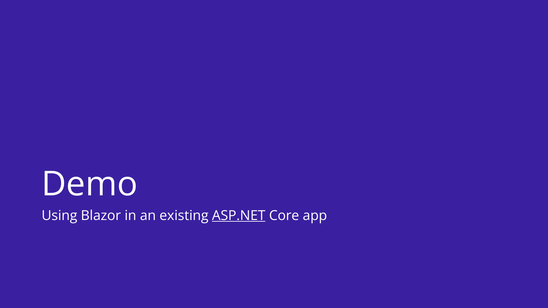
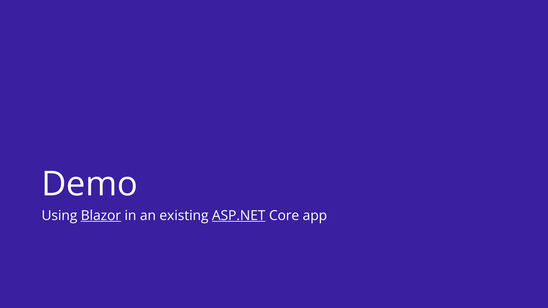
Blazor underline: none -> present (101, 216)
